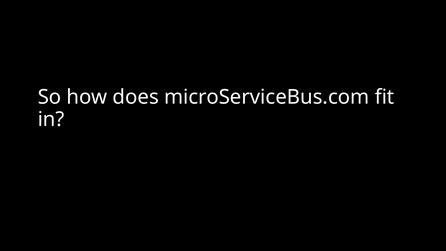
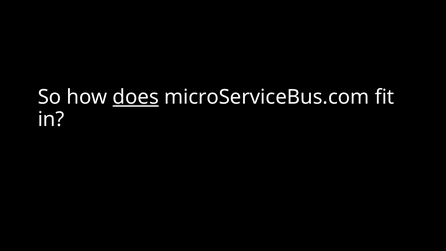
does underline: none -> present (136, 97)
